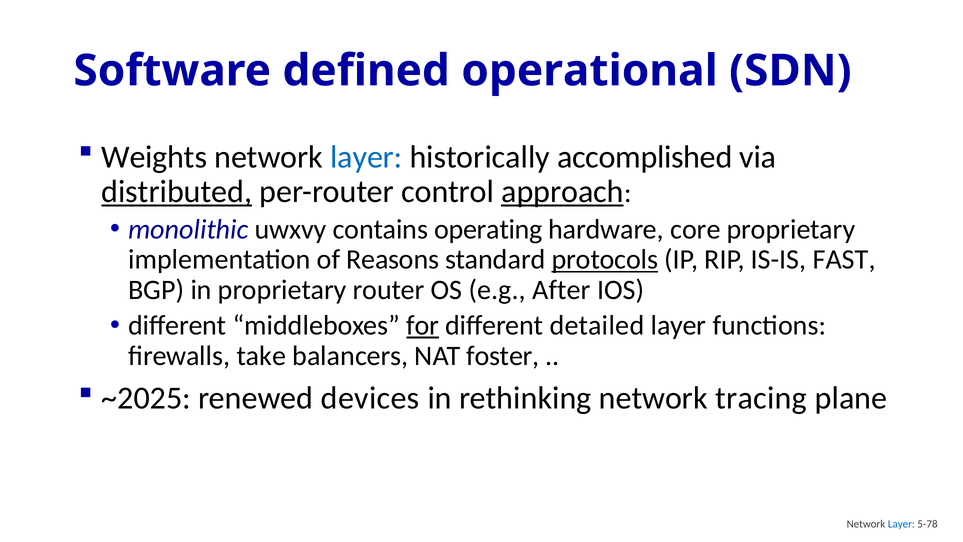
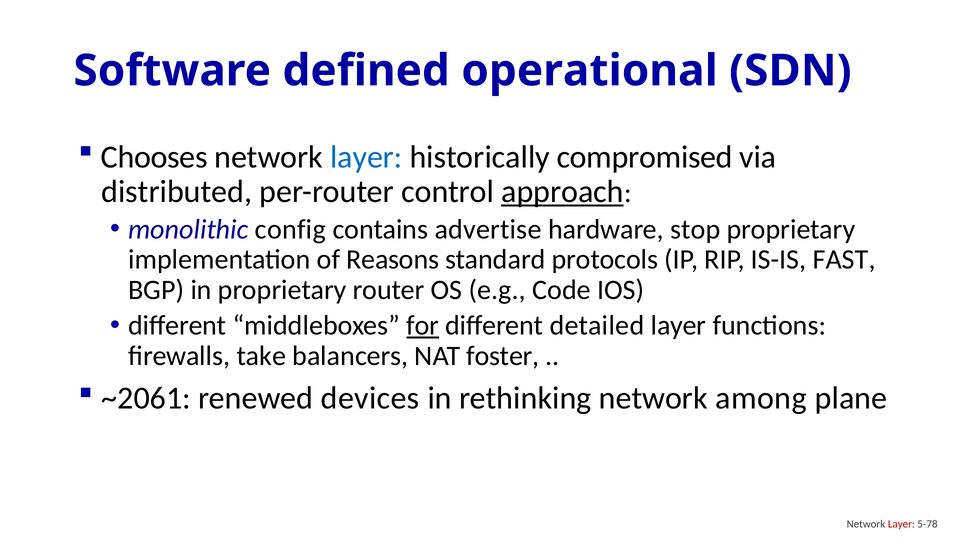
Weights: Weights -> Chooses (154, 157)
accomplished: accomplished -> compromised (645, 157)
distributed underline: present -> none (177, 192)
uwxvy: uwxvy -> config (290, 229)
operating: operating -> advertise (488, 229)
core: core -> stop (695, 229)
protocols underline: present -> none (605, 260)
After: After -> Code (561, 290)
~2025: ~2025 -> ~2061 (146, 398)
tracing: tracing -> among (761, 398)
Layer colour: blue -> red (901, 524)
